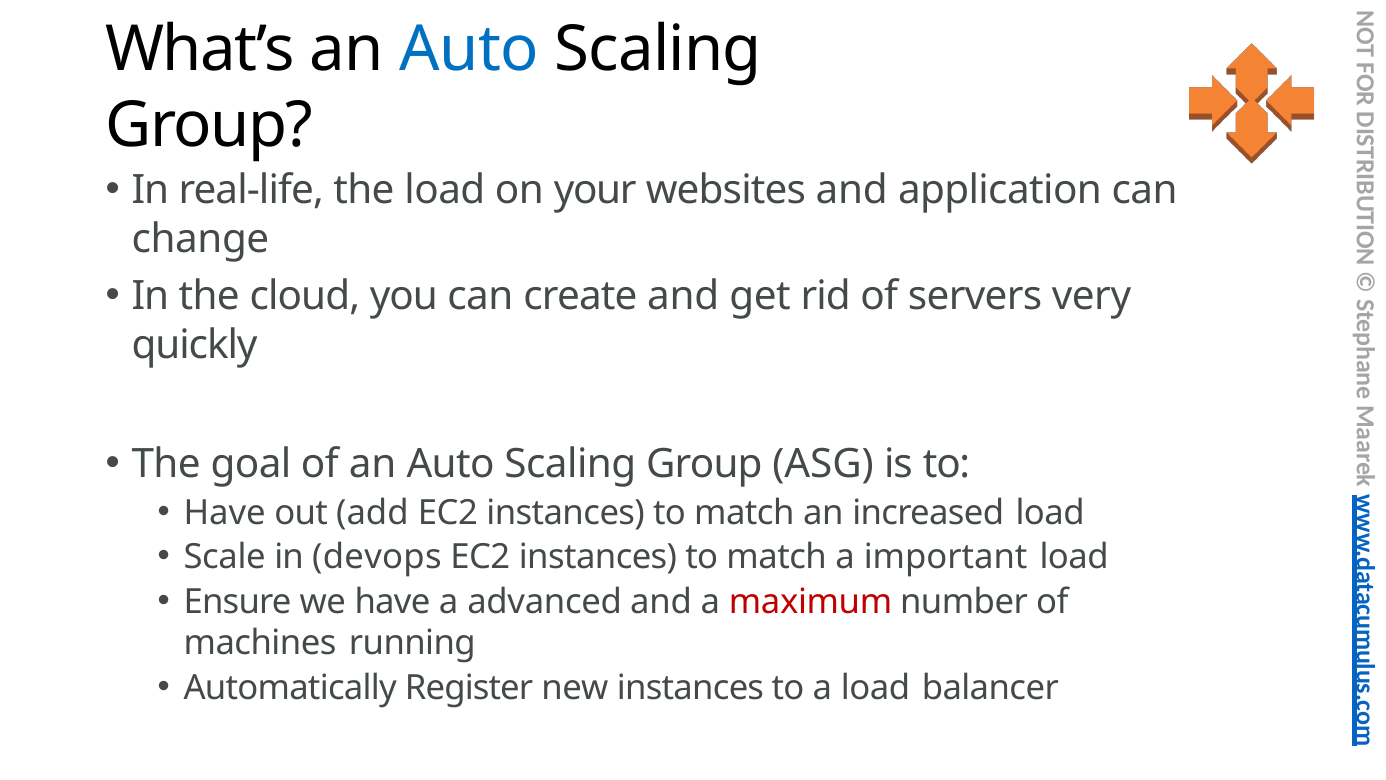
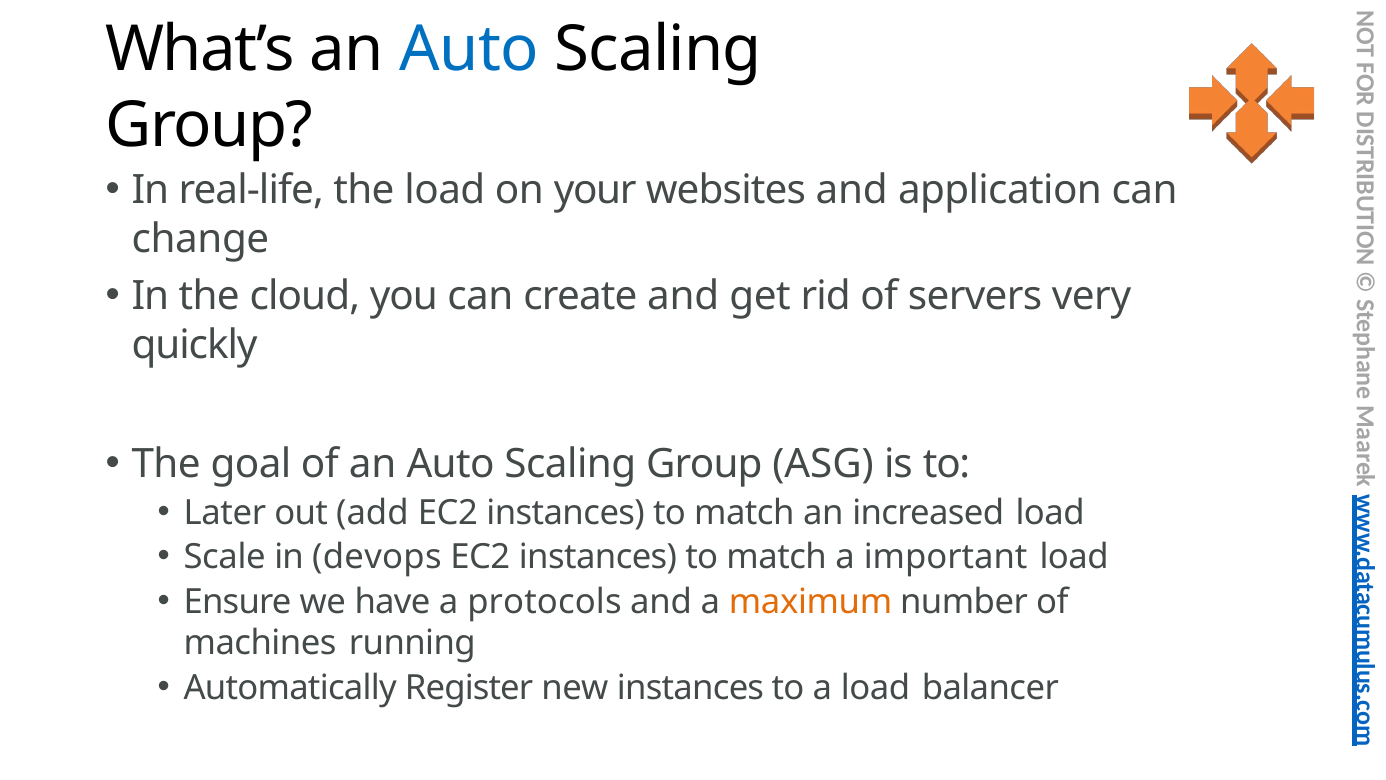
Have: Have -> Later (225, 512)
advanced: advanced -> protocols (544, 601)
maximum colour: red -> orange (811, 601)
